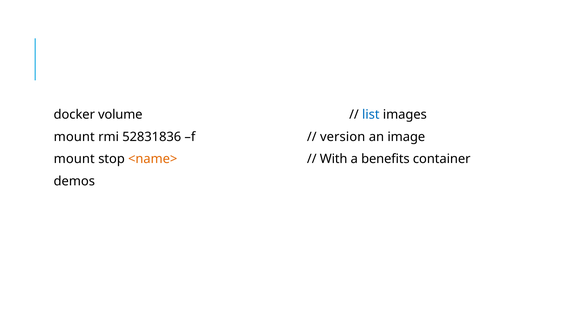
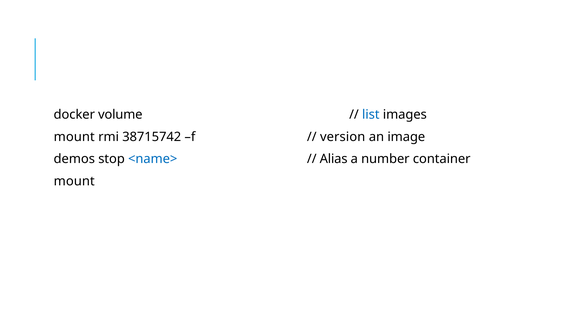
52831836: 52831836 -> 38715742 (152, 137)
mount: mount -> demos (74, 159)
<name> colour: orange -> blue (153, 159)
With: With -> Alias (334, 159)
benefits: benefits -> number (385, 159)
demos: demos -> mount (74, 181)
